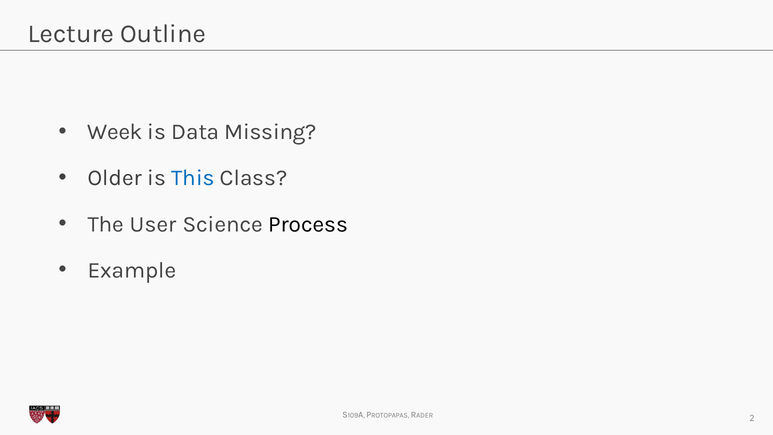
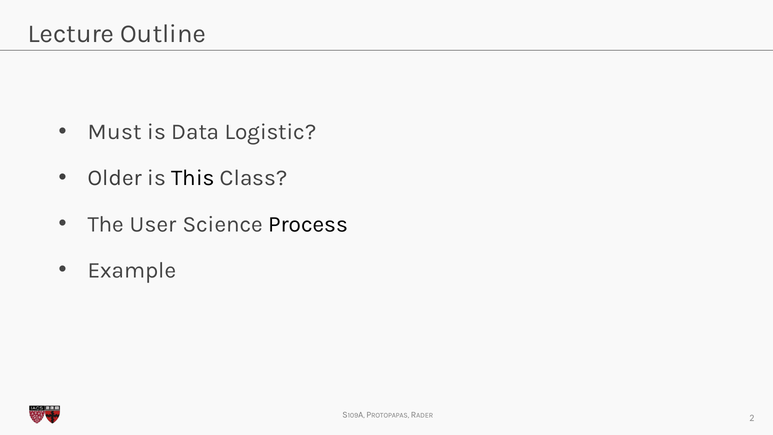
Week: Week -> Must (115, 132)
Missing: Missing -> Logistic (270, 132)
This colour: blue -> black (193, 178)
